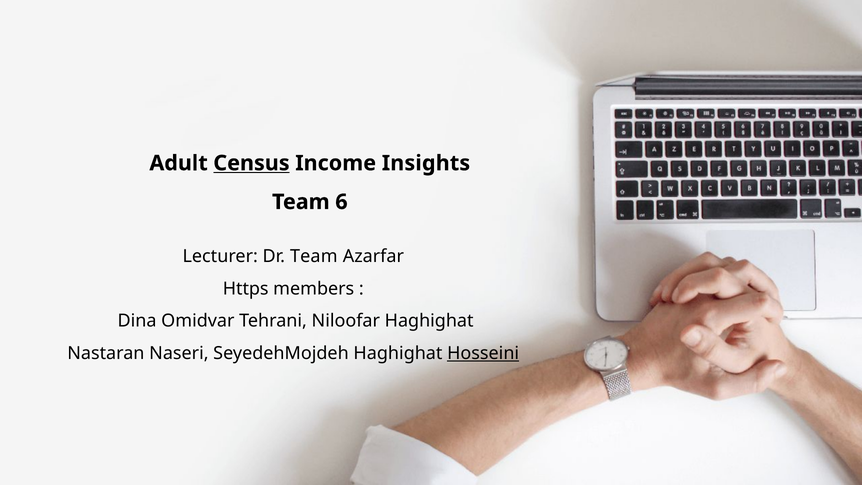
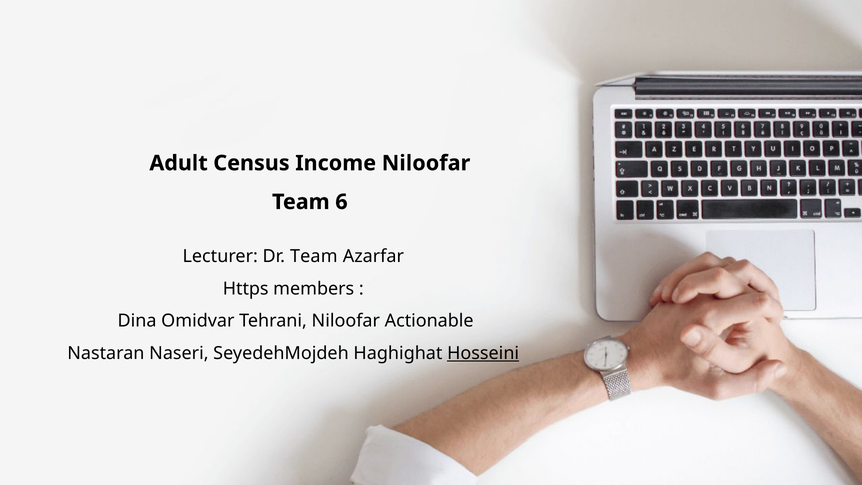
Census underline: present -> none (251, 163)
Income Insights: Insights -> Niloofar (426, 163)
Niloofar Haghighat: Haghighat -> Actionable (429, 321)
